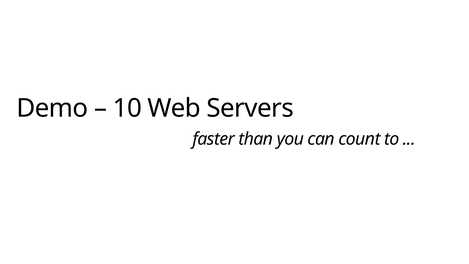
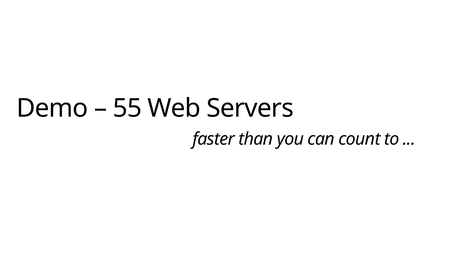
10: 10 -> 55 (127, 108)
